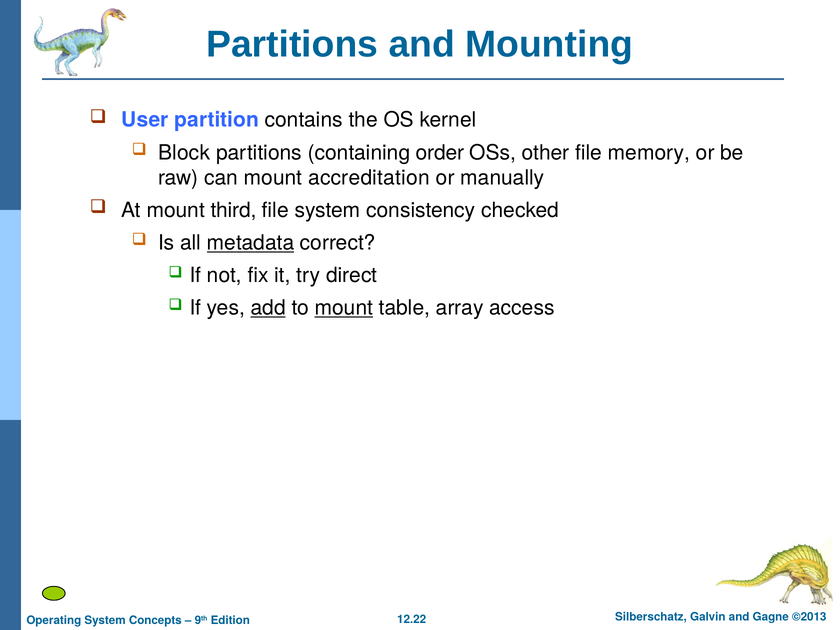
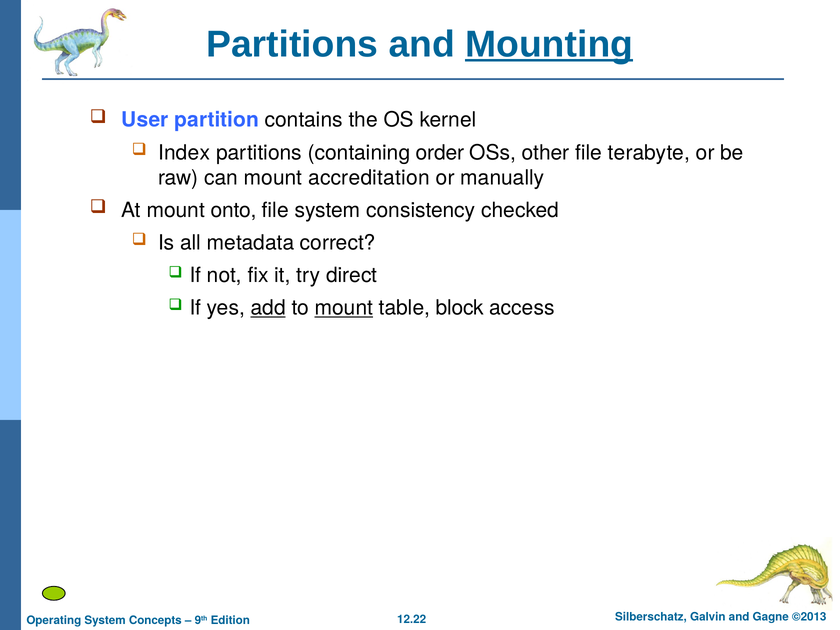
Mounting underline: none -> present (549, 44)
Block: Block -> Index (184, 153)
memory: memory -> terabyte (649, 153)
third: third -> onto (234, 210)
metadata underline: present -> none (251, 243)
array: array -> block (460, 308)
